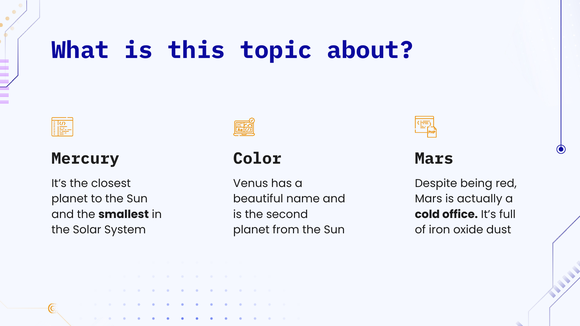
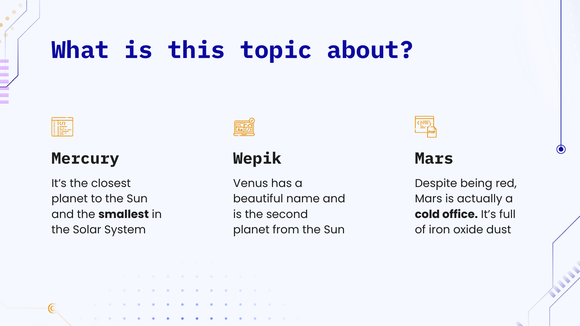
Color: Color -> Wepik (257, 159)
